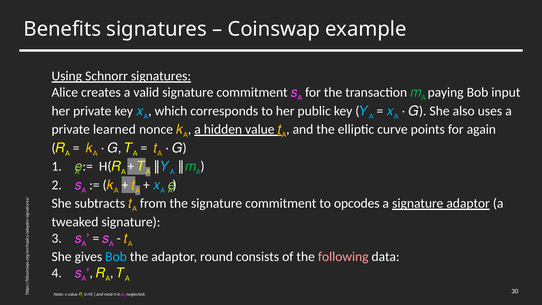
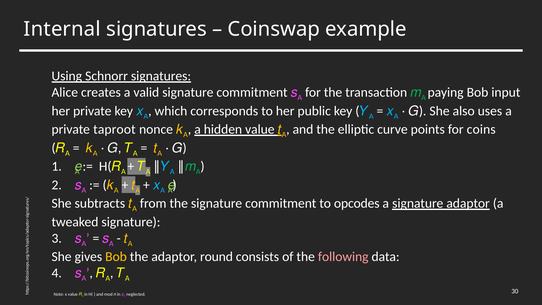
Benefits: Benefits -> Internal (62, 29)
learned: learned -> taproot (114, 129)
again: again -> coins (481, 129)
Bob colour: light blue -> yellow (116, 257)
